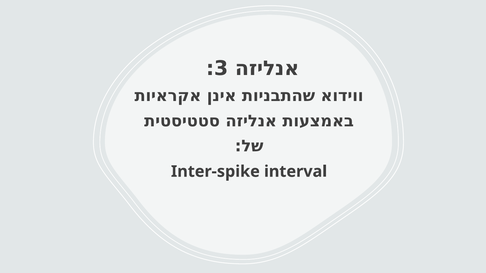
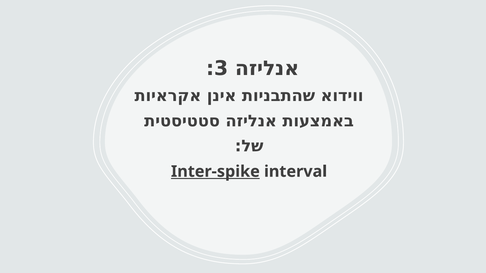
Inter-spike underline: none -> present (215, 172)
